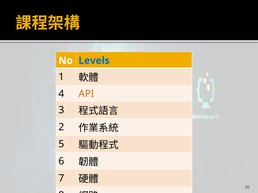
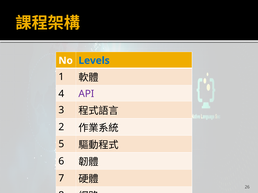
API colour: orange -> purple (86, 94)
